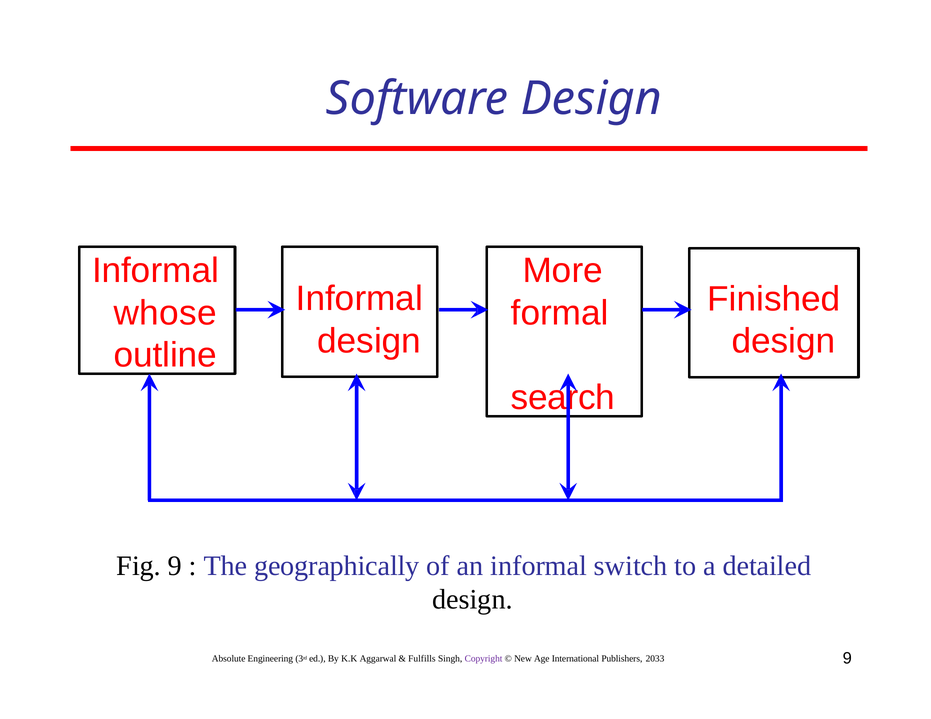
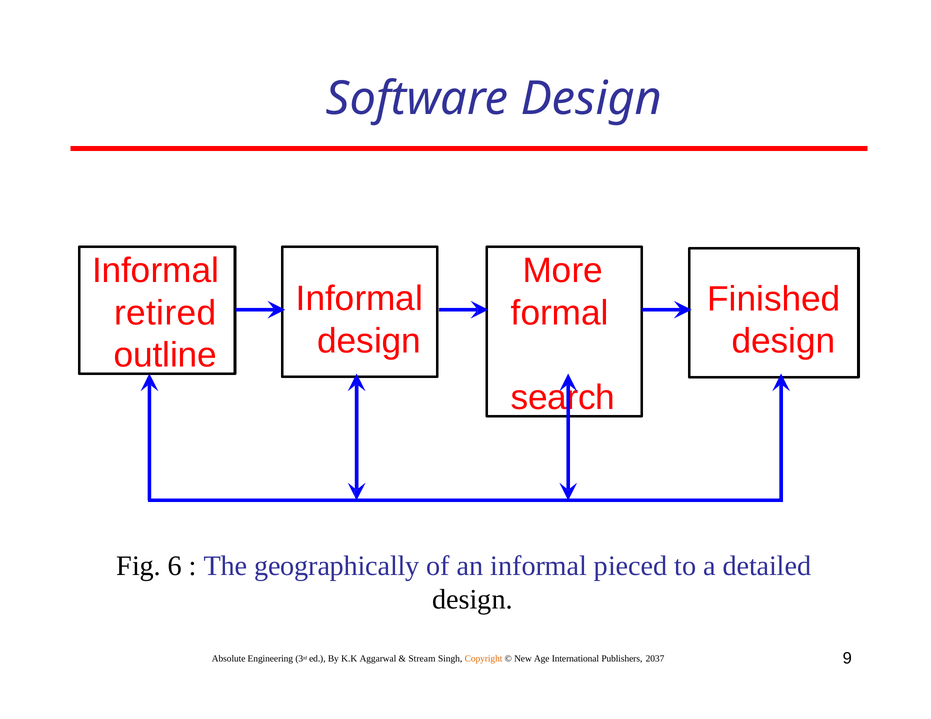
whose: whose -> retired (165, 313)
Fig 9: 9 -> 6 (175, 566)
switch: switch -> pieced (631, 566)
Fulfills: Fulfills -> Stream (422, 659)
Copyright colour: purple -> orange (484, 659)
2033: 2033 -> 2037 (655, 659)
